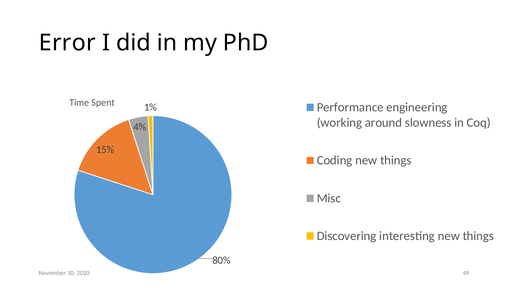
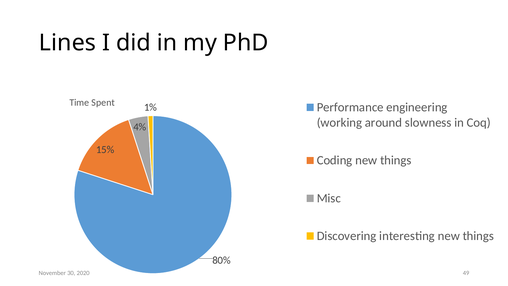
Error: Error -> Lines (67, 43)
